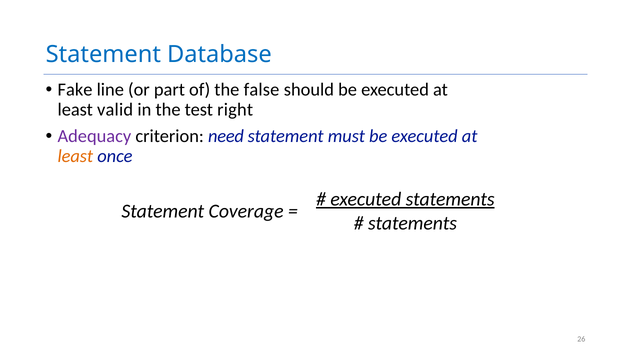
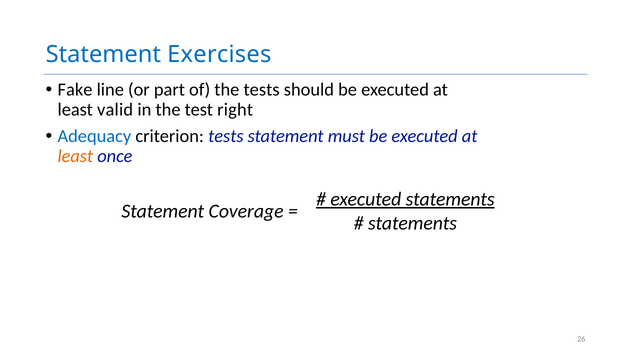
Database: Database -> Exercises (219, 54)
the false: false -> tests (262, 90)
Adequacy colour: purple -> blue (94, 136)
criterion need: need -> tests (226, 136)
